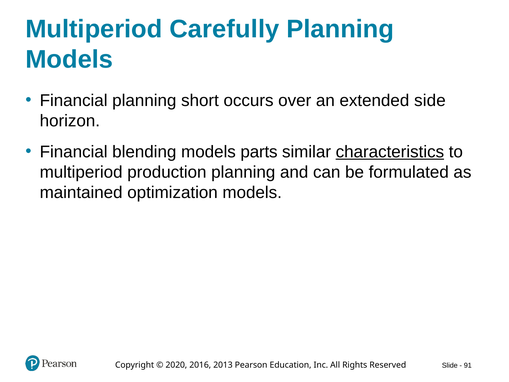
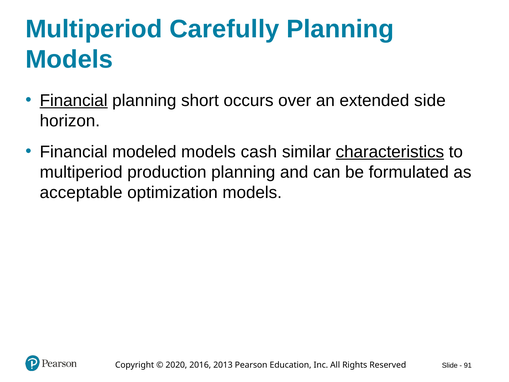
Financial underline: none -> present (74, 100)
blending: blending -> modeled (144, 152)
parts: parts -> cash (259, 152)
maintained: maintained -> acceptable (81, 192)
